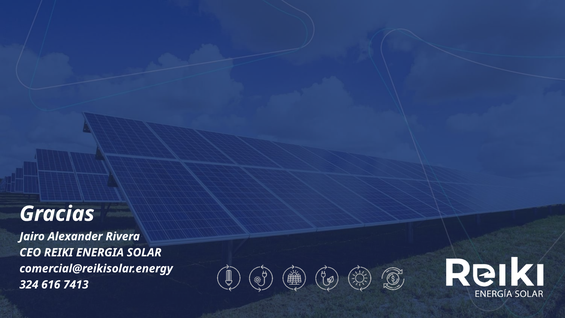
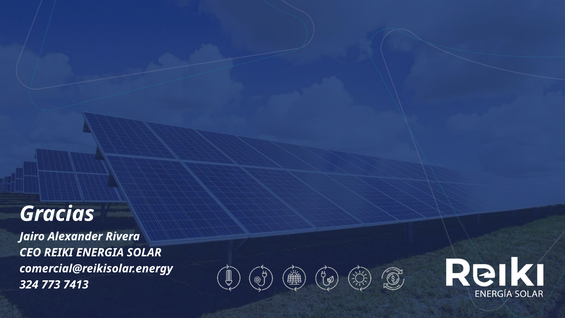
616: 616 -> 773 (51, 285)
